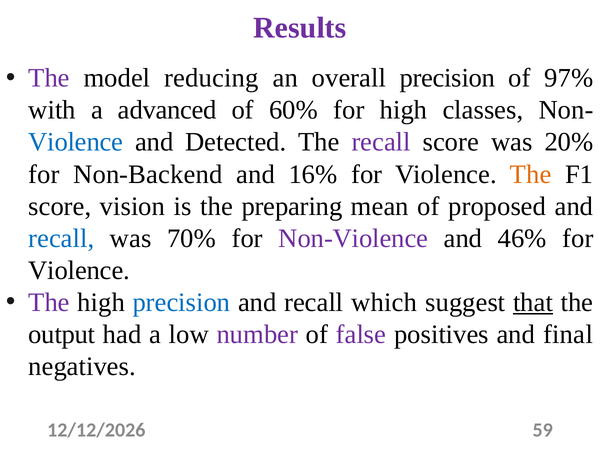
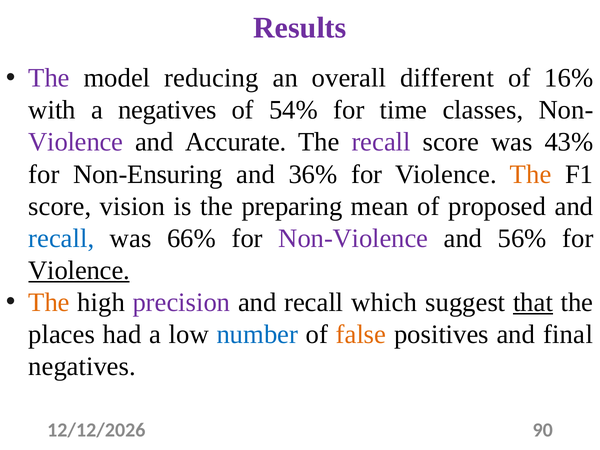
overall precision: precision -> different (447, 78)
97%: 97% -> 16% (569, 78)
a advanced: advanced -> negatives (167, 110)
60%: 60% -> 54% (294, 110)
for high: high -> time (404, 110)
Violence colour: blue -> purple (76, 142)
Detected: Detected -> Accurate (236, 142)
20%: 20% -> 43% (569, 142)
Non-Backend: Non-Backend -> Non-Ensuring (148, 174)
16%: 16% -> 36% (313, 174)
70%: 70% -> 66% (192, 238)
46%: 46% -> 56% (522, 238)
Violence underline: none -> present (79, 270)
The colour: purple -> orange (49, 302)
precision colour: blue -> purple (181, 302)
output: output -> places (62, 334)
number colour: purple -> blue (257, 334)
false colour: purple -> orange (361, 334)
59: 59 -> 90 (543, 430)
